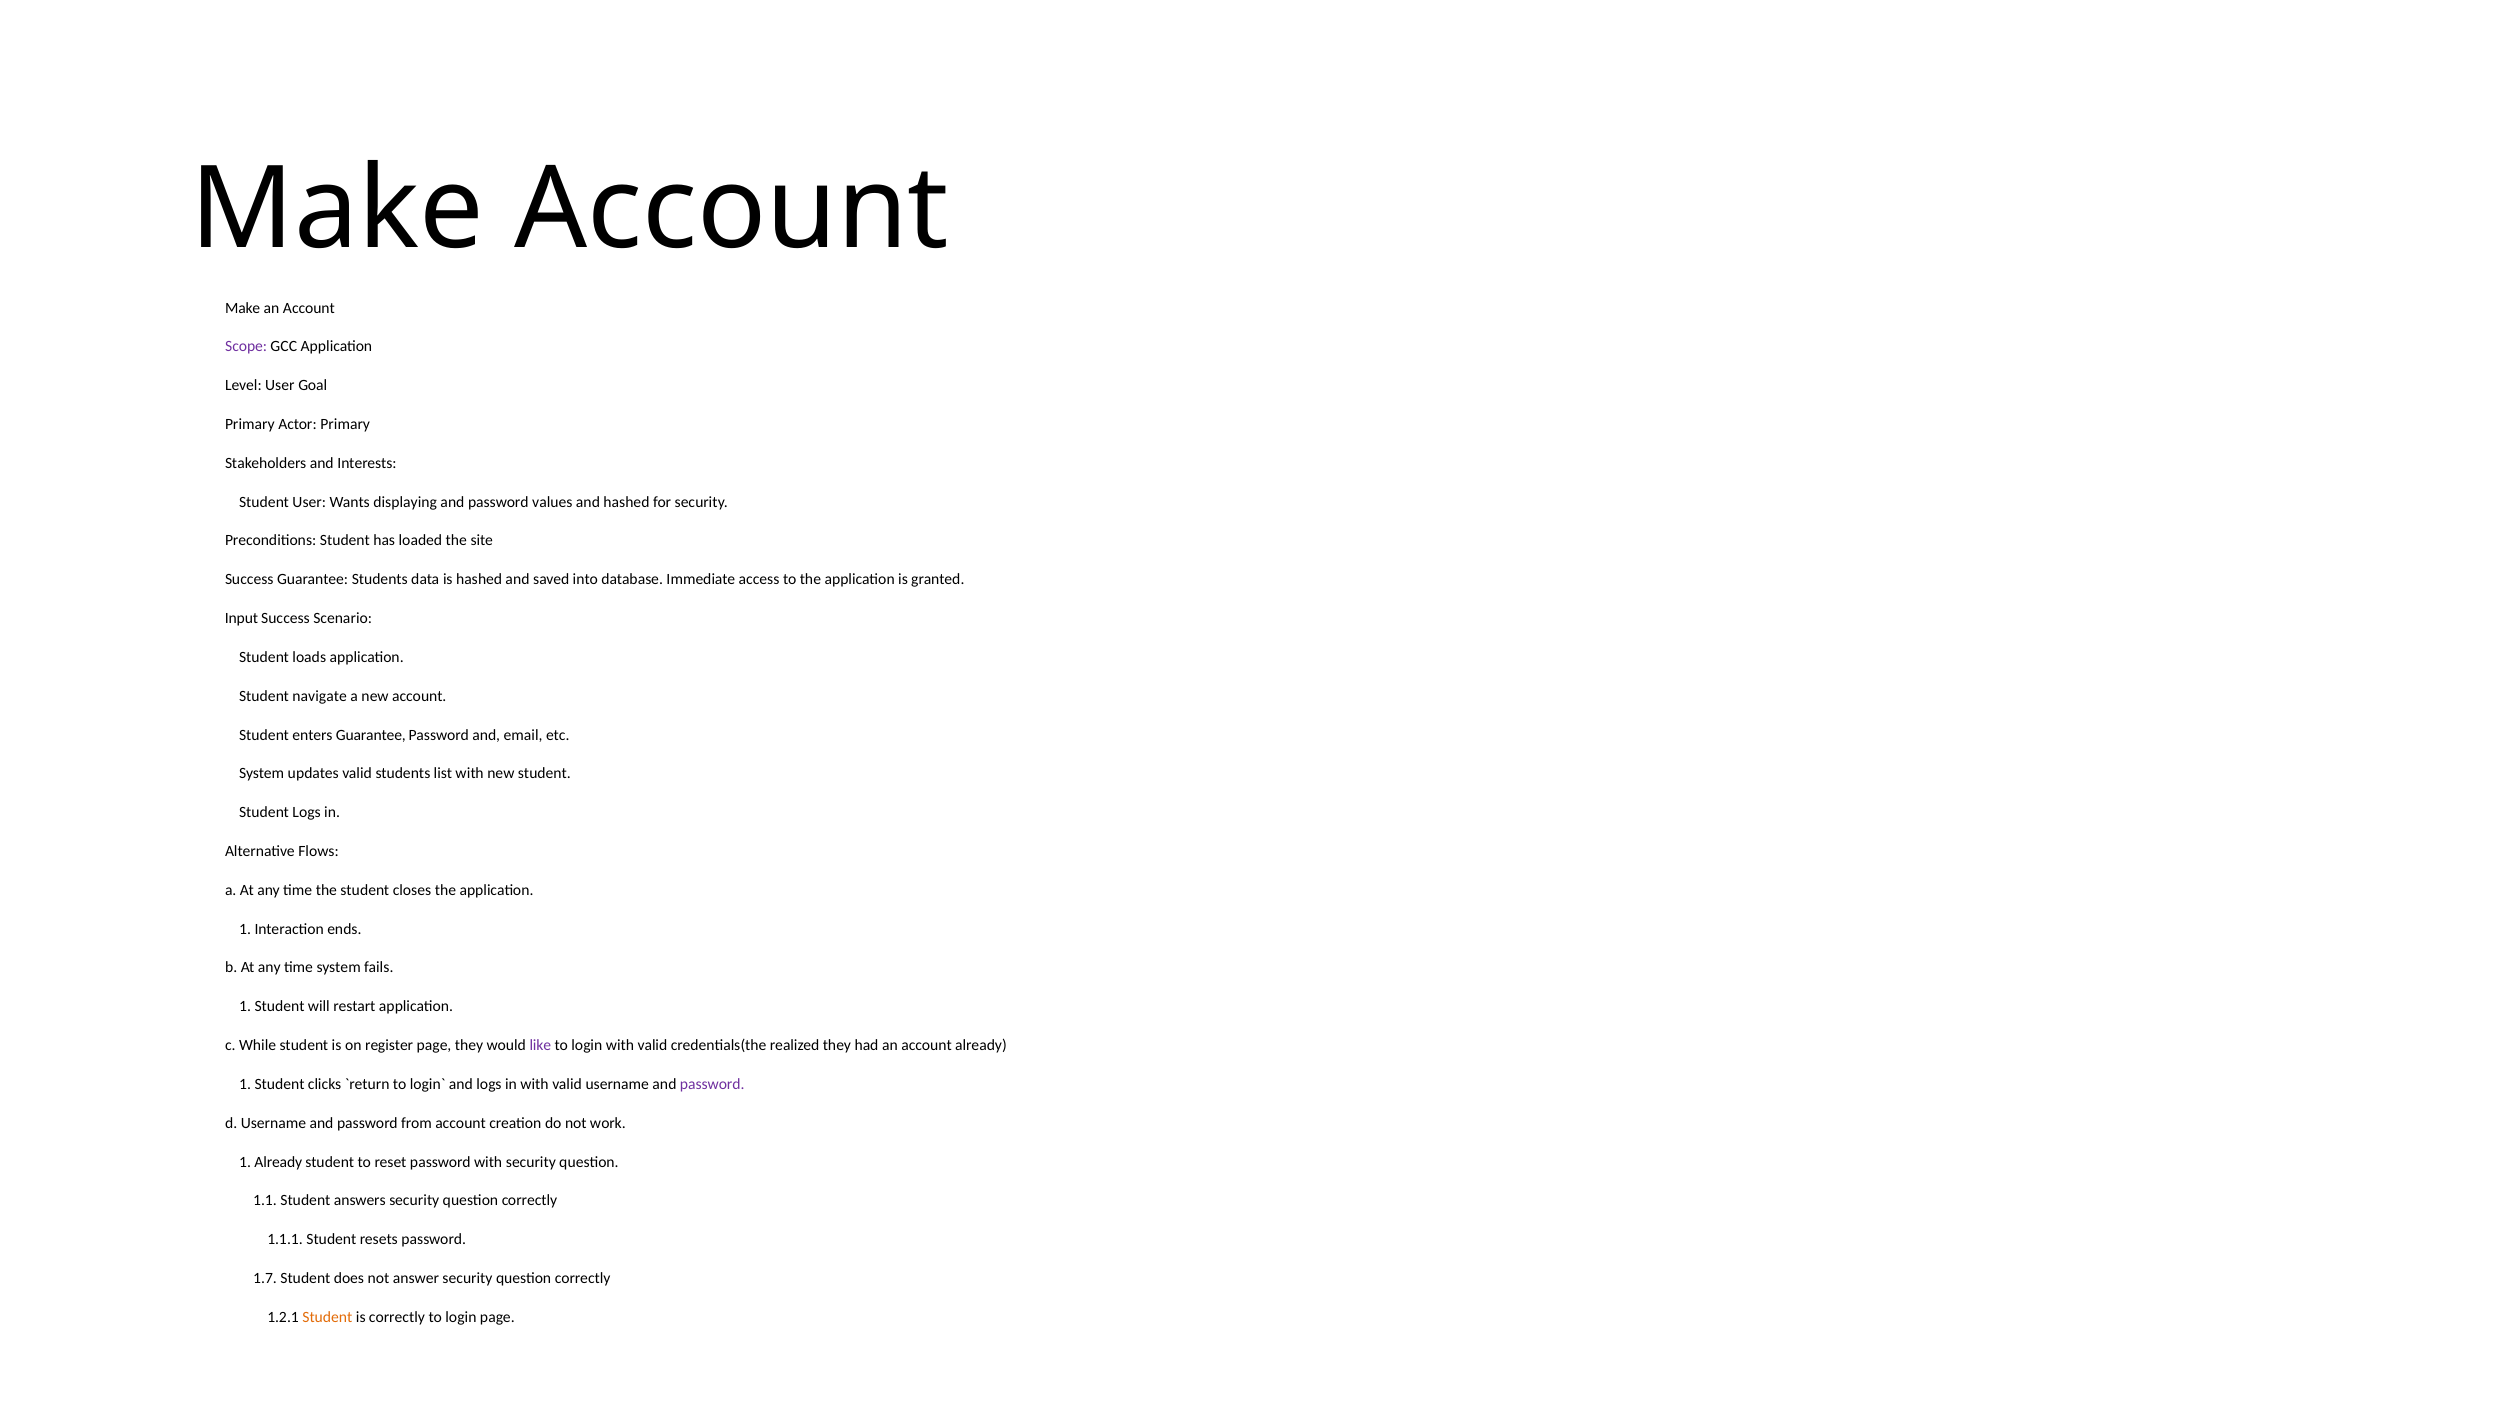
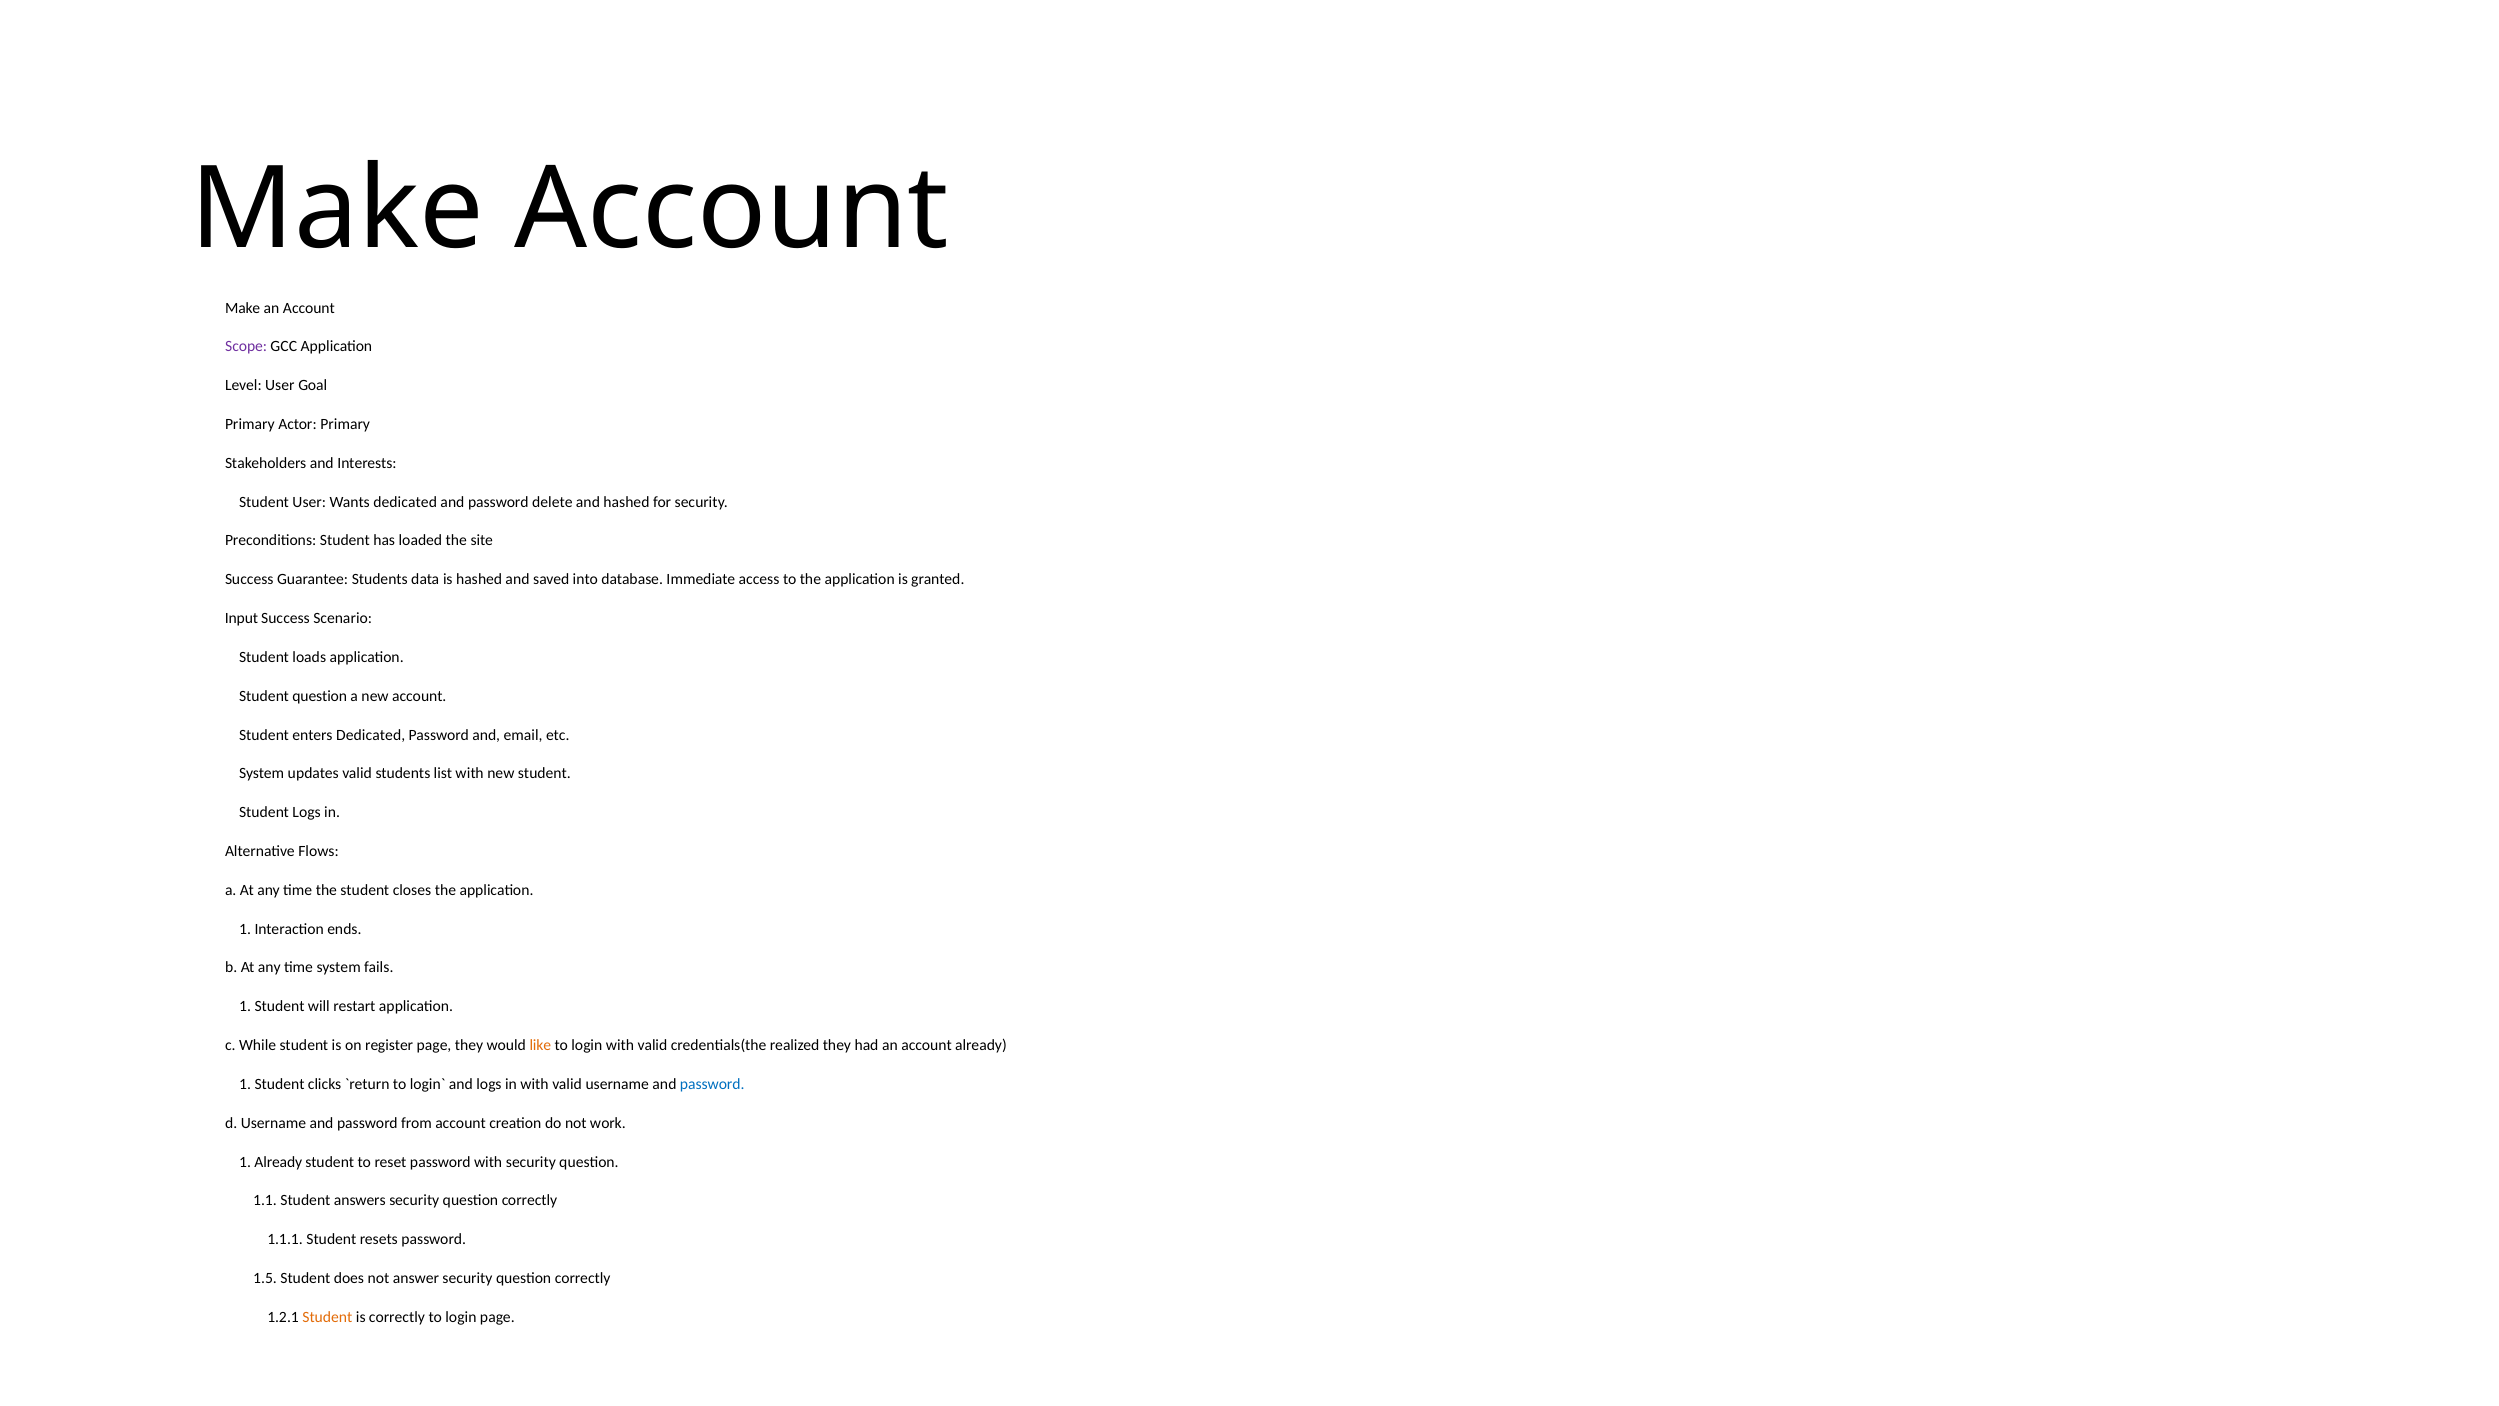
Wants displaying: displaying -> dedicated (405, 502)
values: values -> delete (552, 502)
Student navigate: navigate -> question (320, 696)
enters Guarantee: Guarantee -> Dedicated (371, 735)
like colour: purple -> orange (540, 1045)
password colour: purple -> blue (712, 1084)
1.7: 1.7 -> 1.5 (265, 1278)
